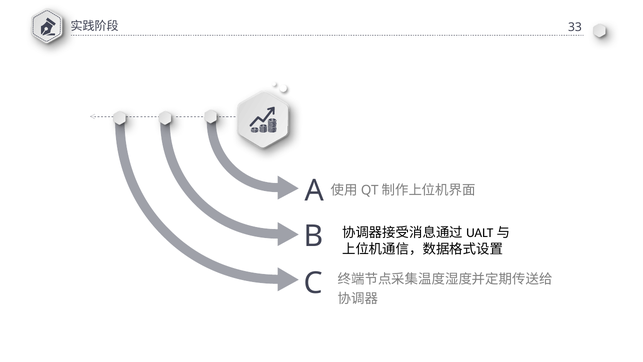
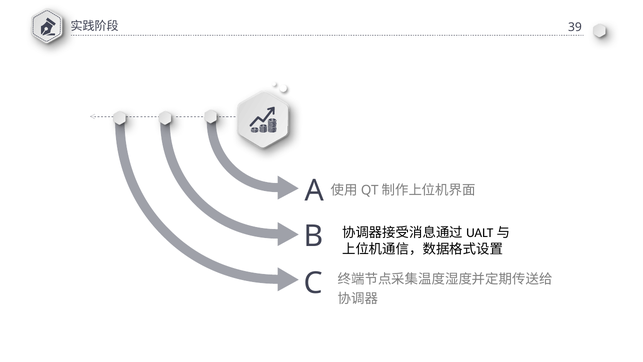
33: 33 -> 39 (575, 27)
